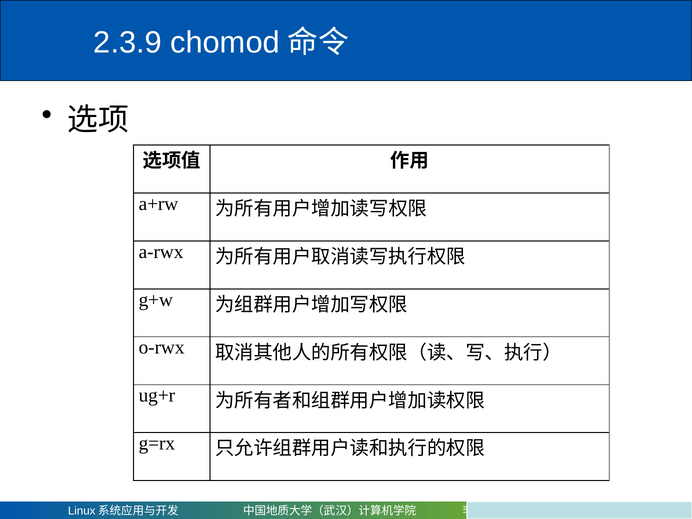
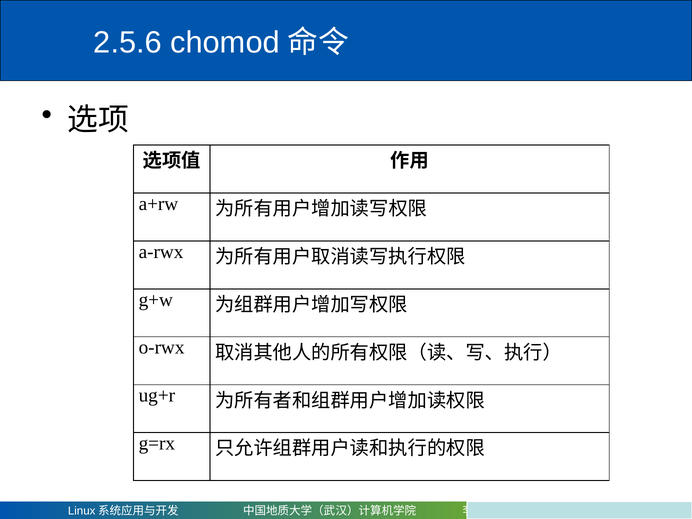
2.3.9: 2.3.9 -> 2.5.6 (128, 43)
